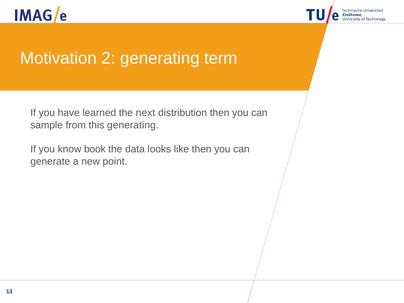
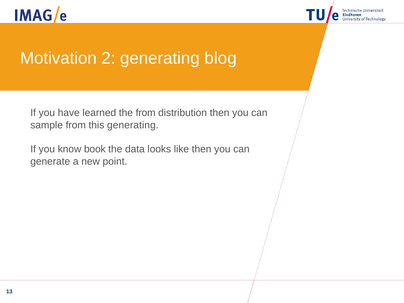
term: term -> blog (221, 58)
the next: next -> from (146, 113)
